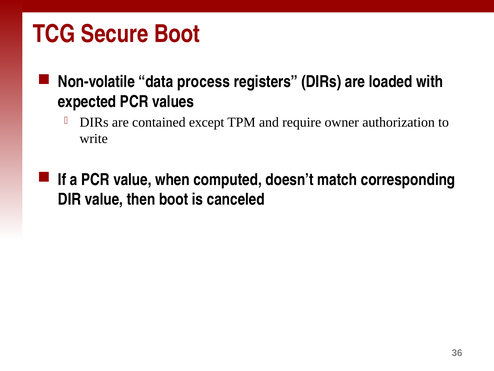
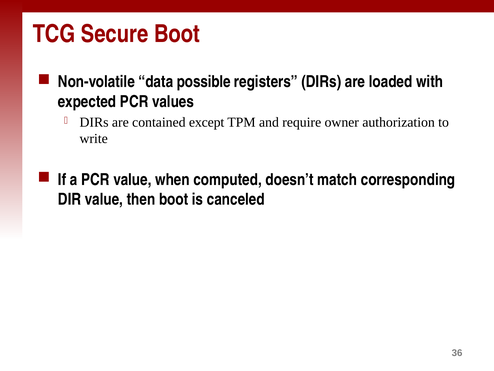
process: process -> possible (204, 82)
